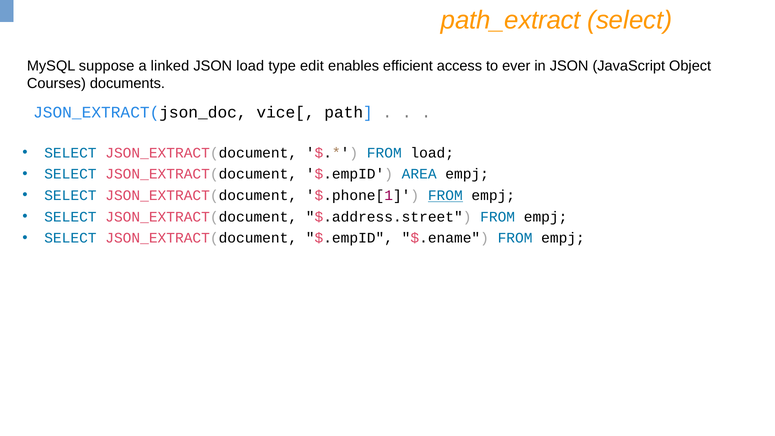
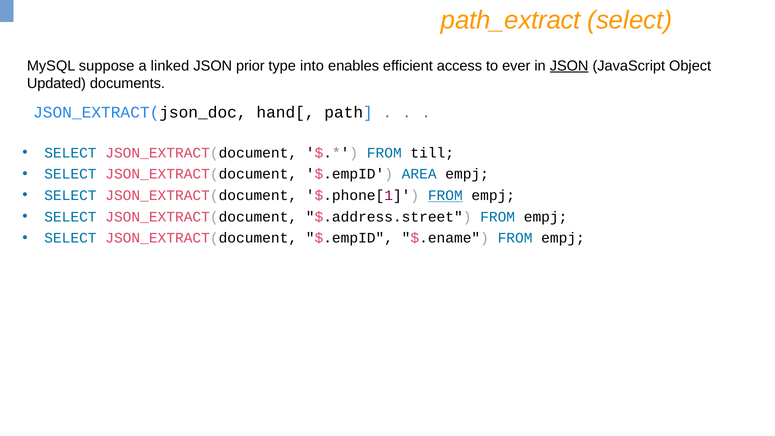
JSON load: load -> prior (250, 66)
edit: edit -> into (312, 66)
JSON underline: none -> present (569, 66)
Courses: Courses -> Updated (56, 83)
vice[: vice[ -> hand[ (286, 113)
FROM load: load -> till (432, 153)
